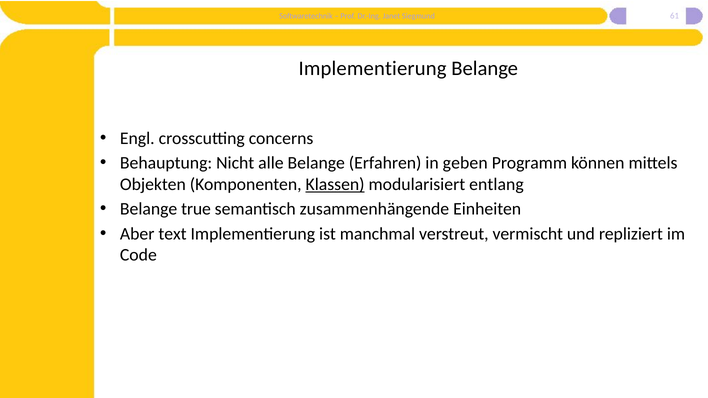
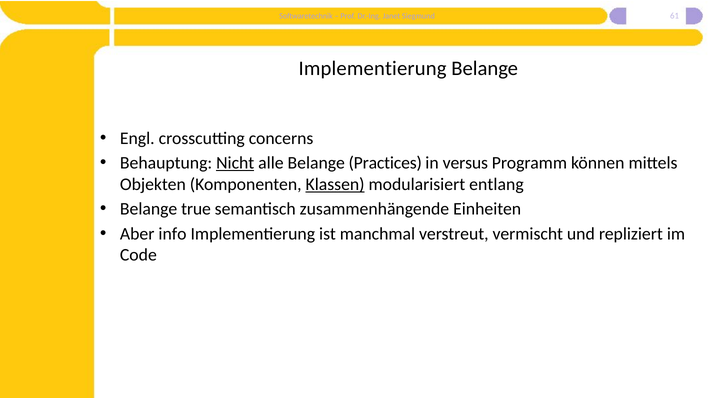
Nicht underline: none -> present (235, 163)
Erfahren: Erfahren -> Practices (385, 163)
geben: geben -> versus (465, 163)
text: text -> info (173, 234)
